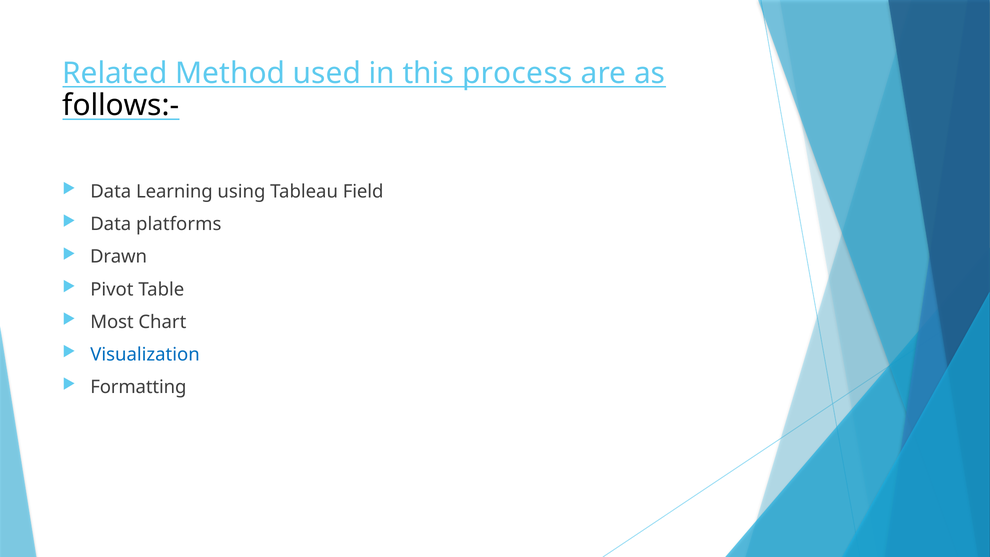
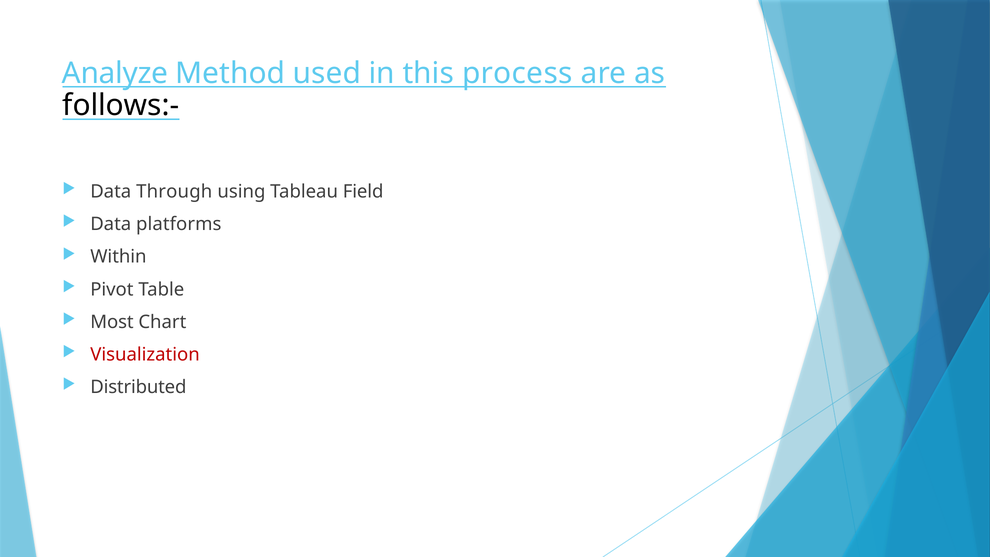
Related: Related -> Analyze (115, 73)
Learning: Learning -> Through (174, 192)
Drawn: Drawn -> Within (118, 257)
Visualization colour: blue -> red (145, 355)
Formatting: Formatting -> Distributed (138, 387)
